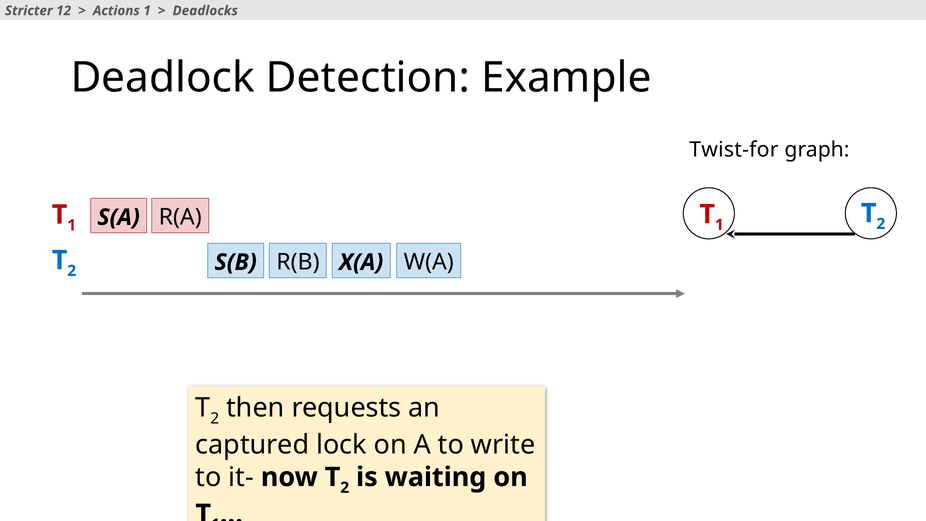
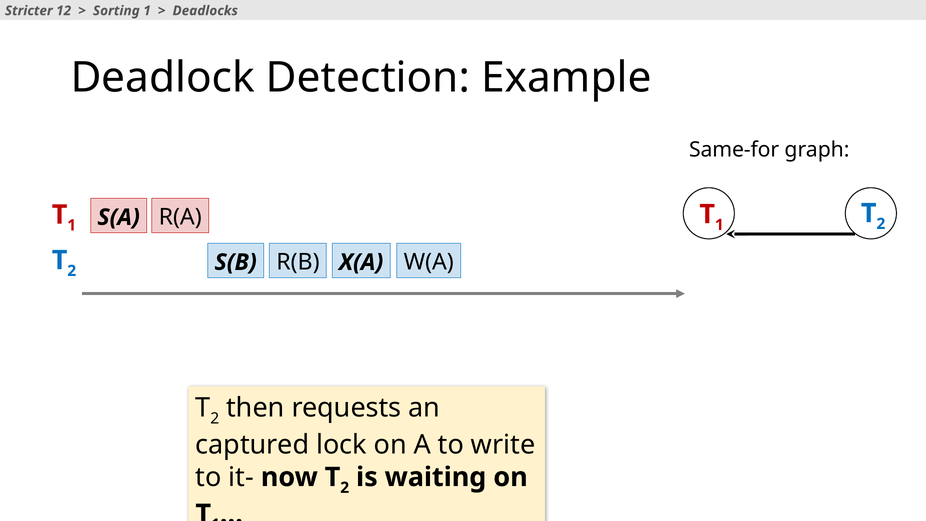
Actions: Actions -> Sorting (116, 11)
Twist-for: Twist-for -> Same-for (734, 150)
